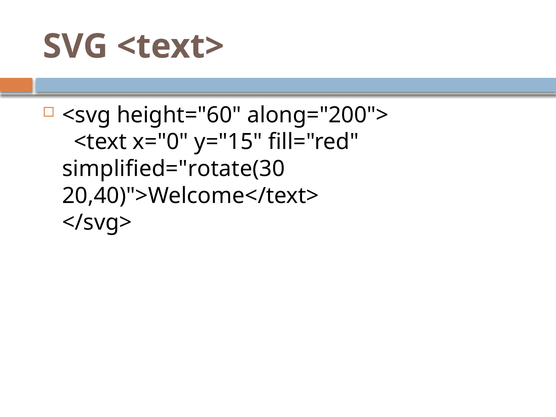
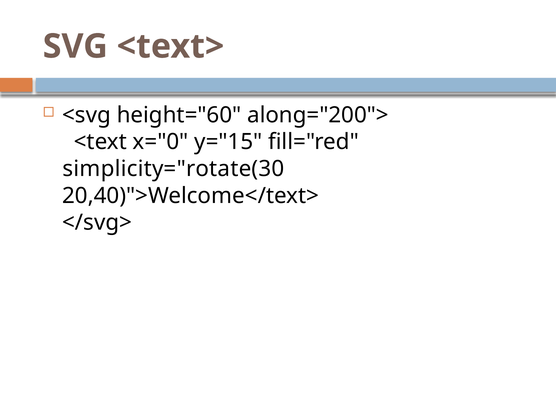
simplified="rotate(30: simplified="rotate(30 -> simplicity="rotate(30 (173, 169)
